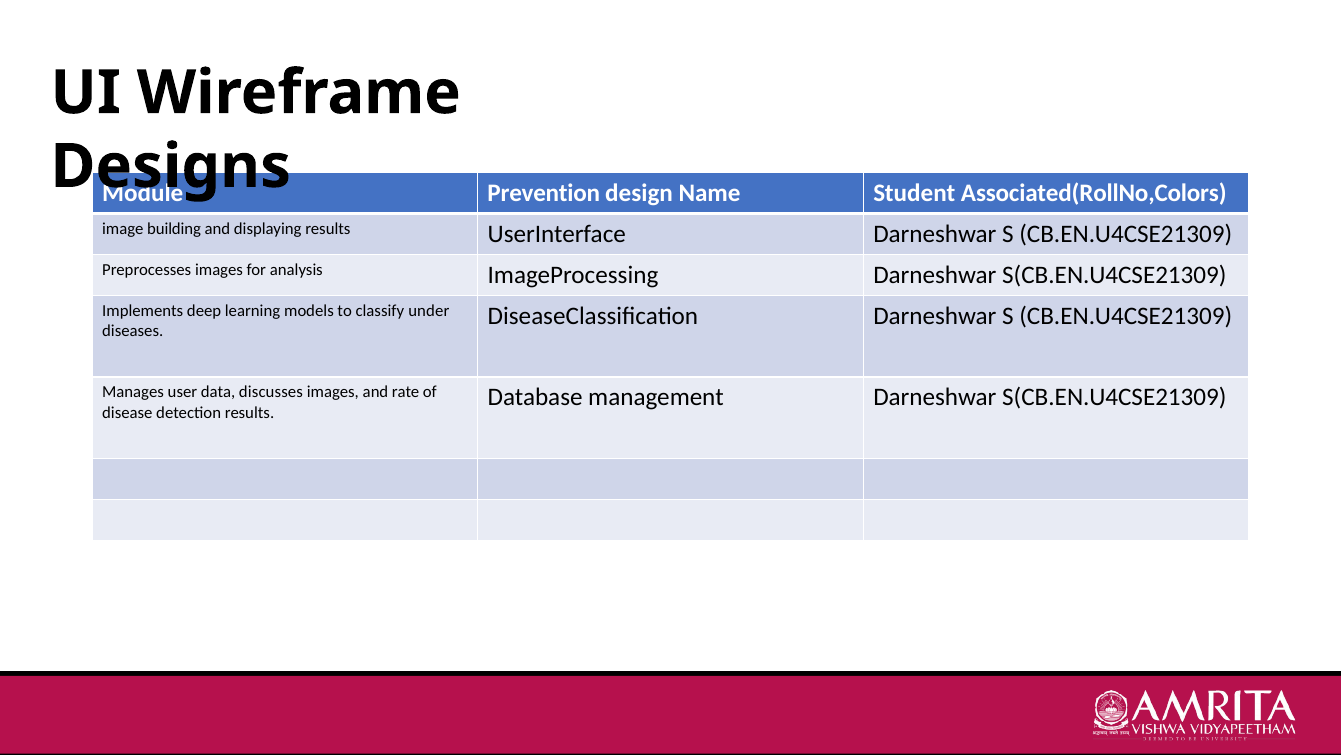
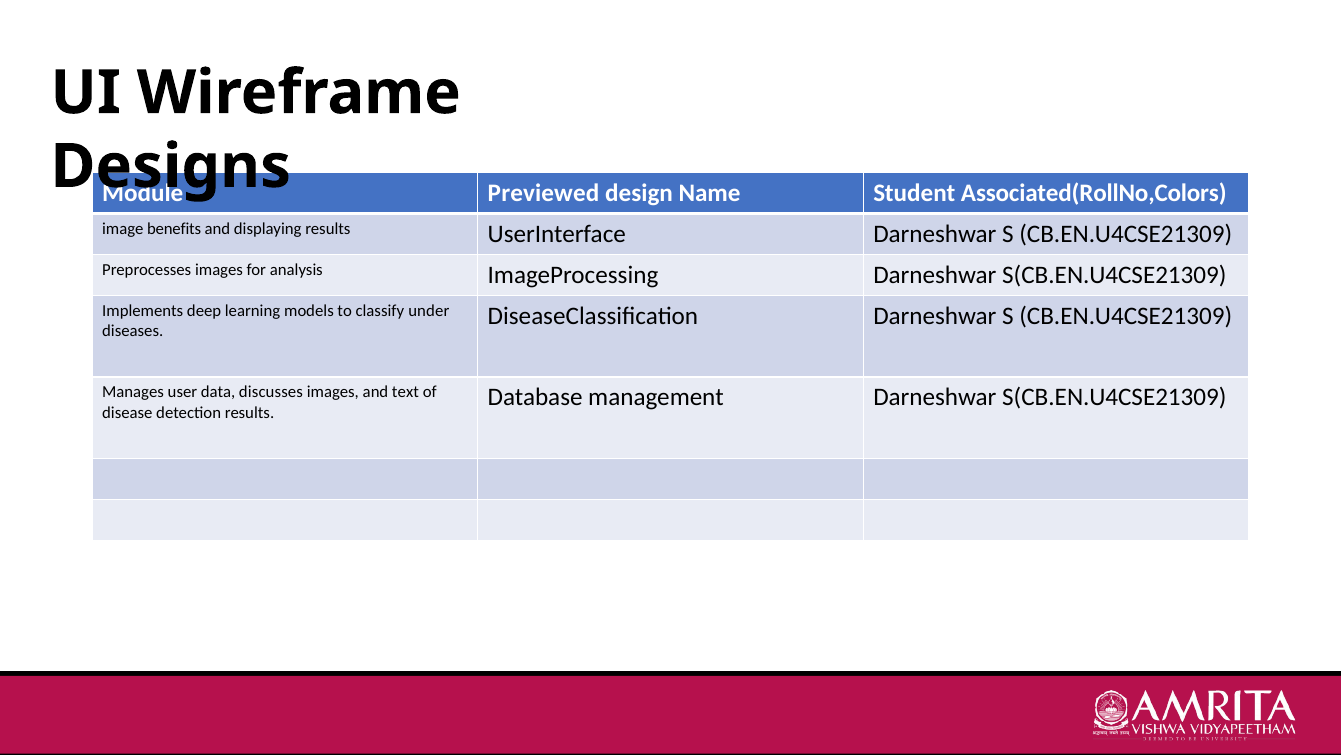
Prevention: Prevention -> Previewed (544, 193)
building: building -> benefits (174, 229)
rate: rate -> text (406, 392)
